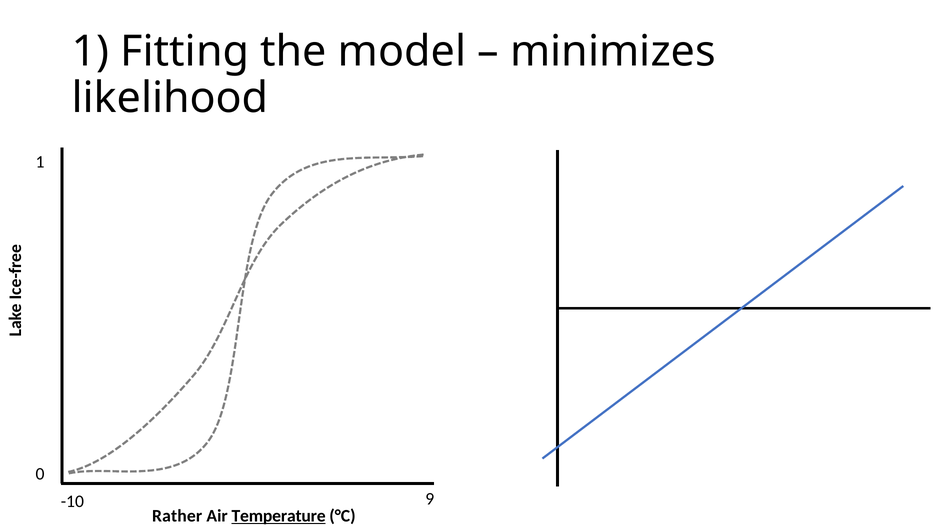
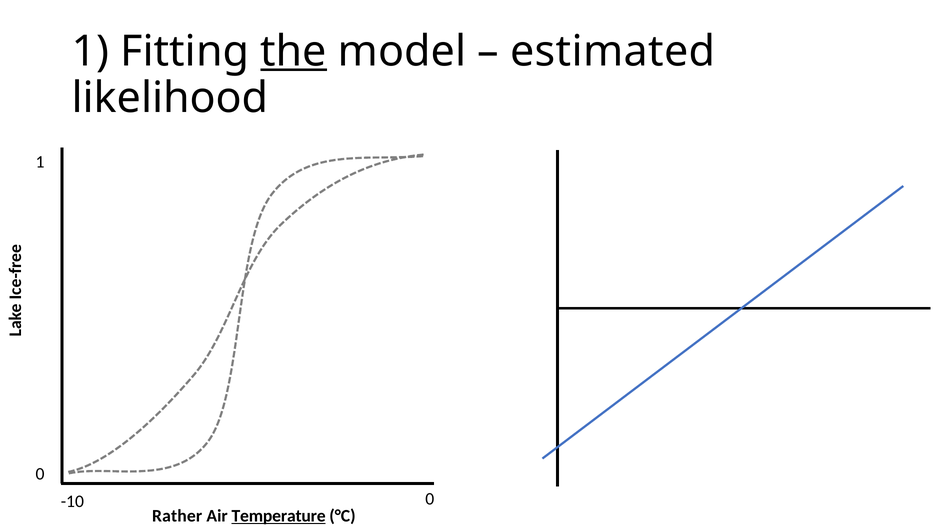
the underline: none -> present (294, 51)
minimizes: minimizes -> estimated (613, 51)
-10 9: 9 -> 0 (430, 498)
